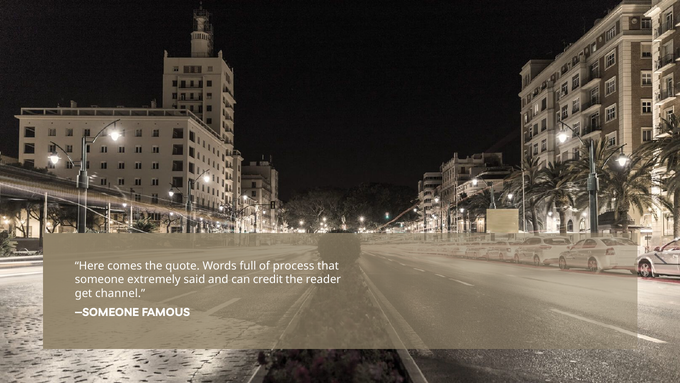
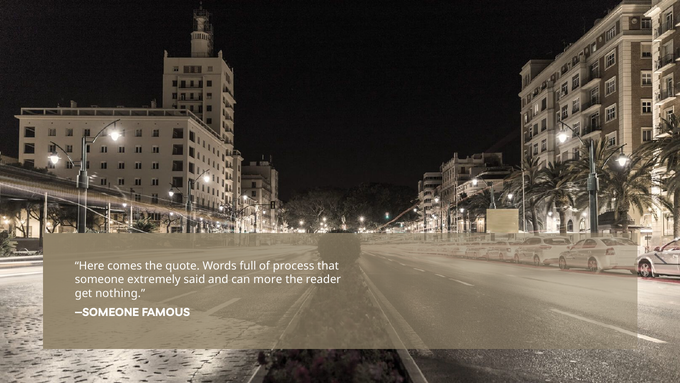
credit: credit -> more (268, 279)
channel: channel -> nothing (120, 293)
